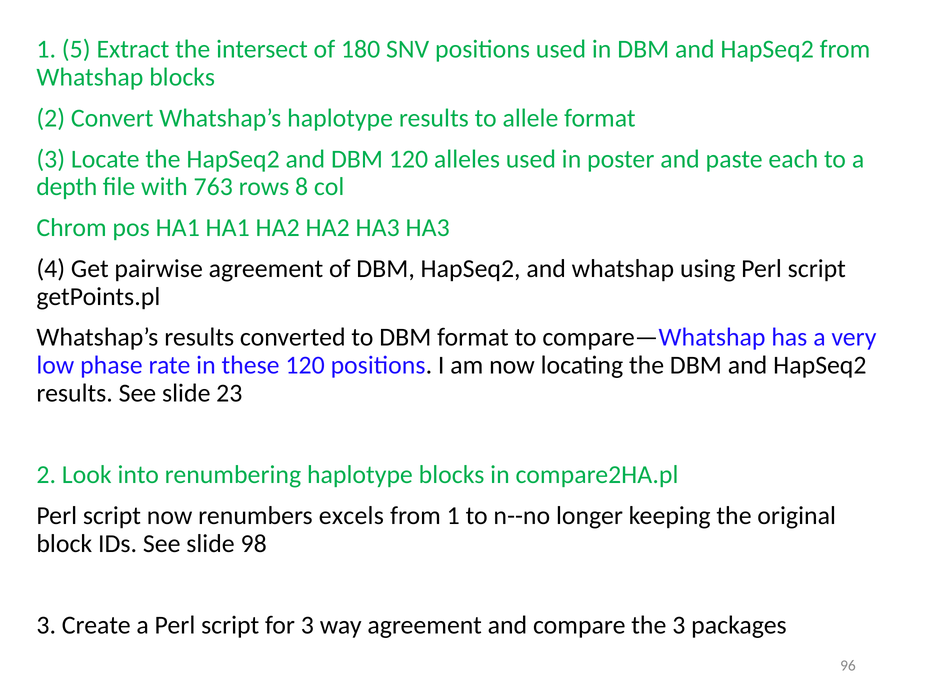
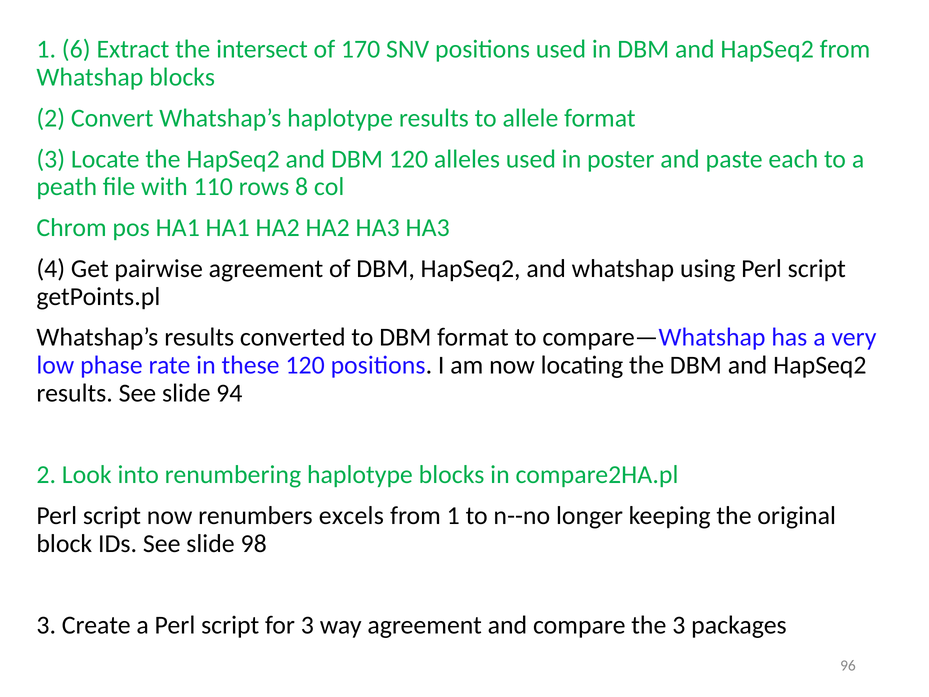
5: 5 -> 6 (76, 49)
180: 180 -> 170 (361, 49)
depth: depth -> peath (67, 187)
763: 763 -> 110 (213, 187)
23: 23 -> 94 (229, 393)
